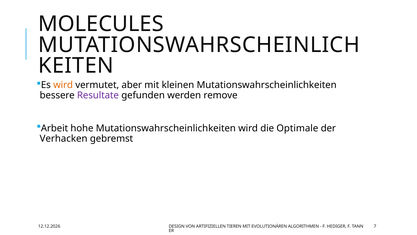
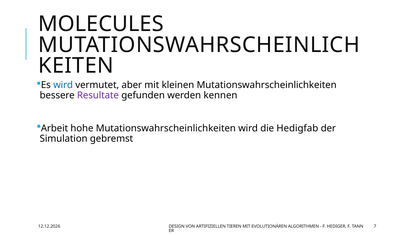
wird colour: orange -> blue (63, 85)
remove: remove -> kennen (220, 95)
Optimale: Optimale -> Hedigfab (297, 128)
Verhacken: Verhacken -> Simulation (64, 138)
